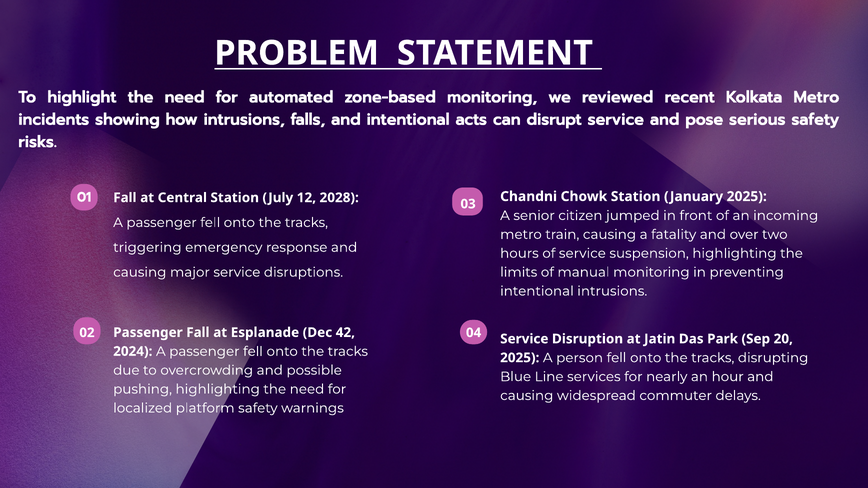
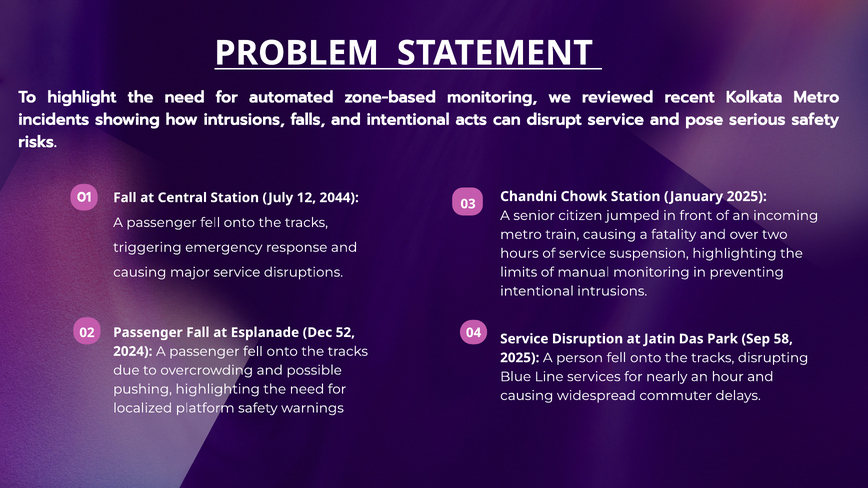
2028: 2028 -> 2044 (339, 198)
42: 42 -> 52 (345, 333)
20: 20 -> 58 (783, 339)
